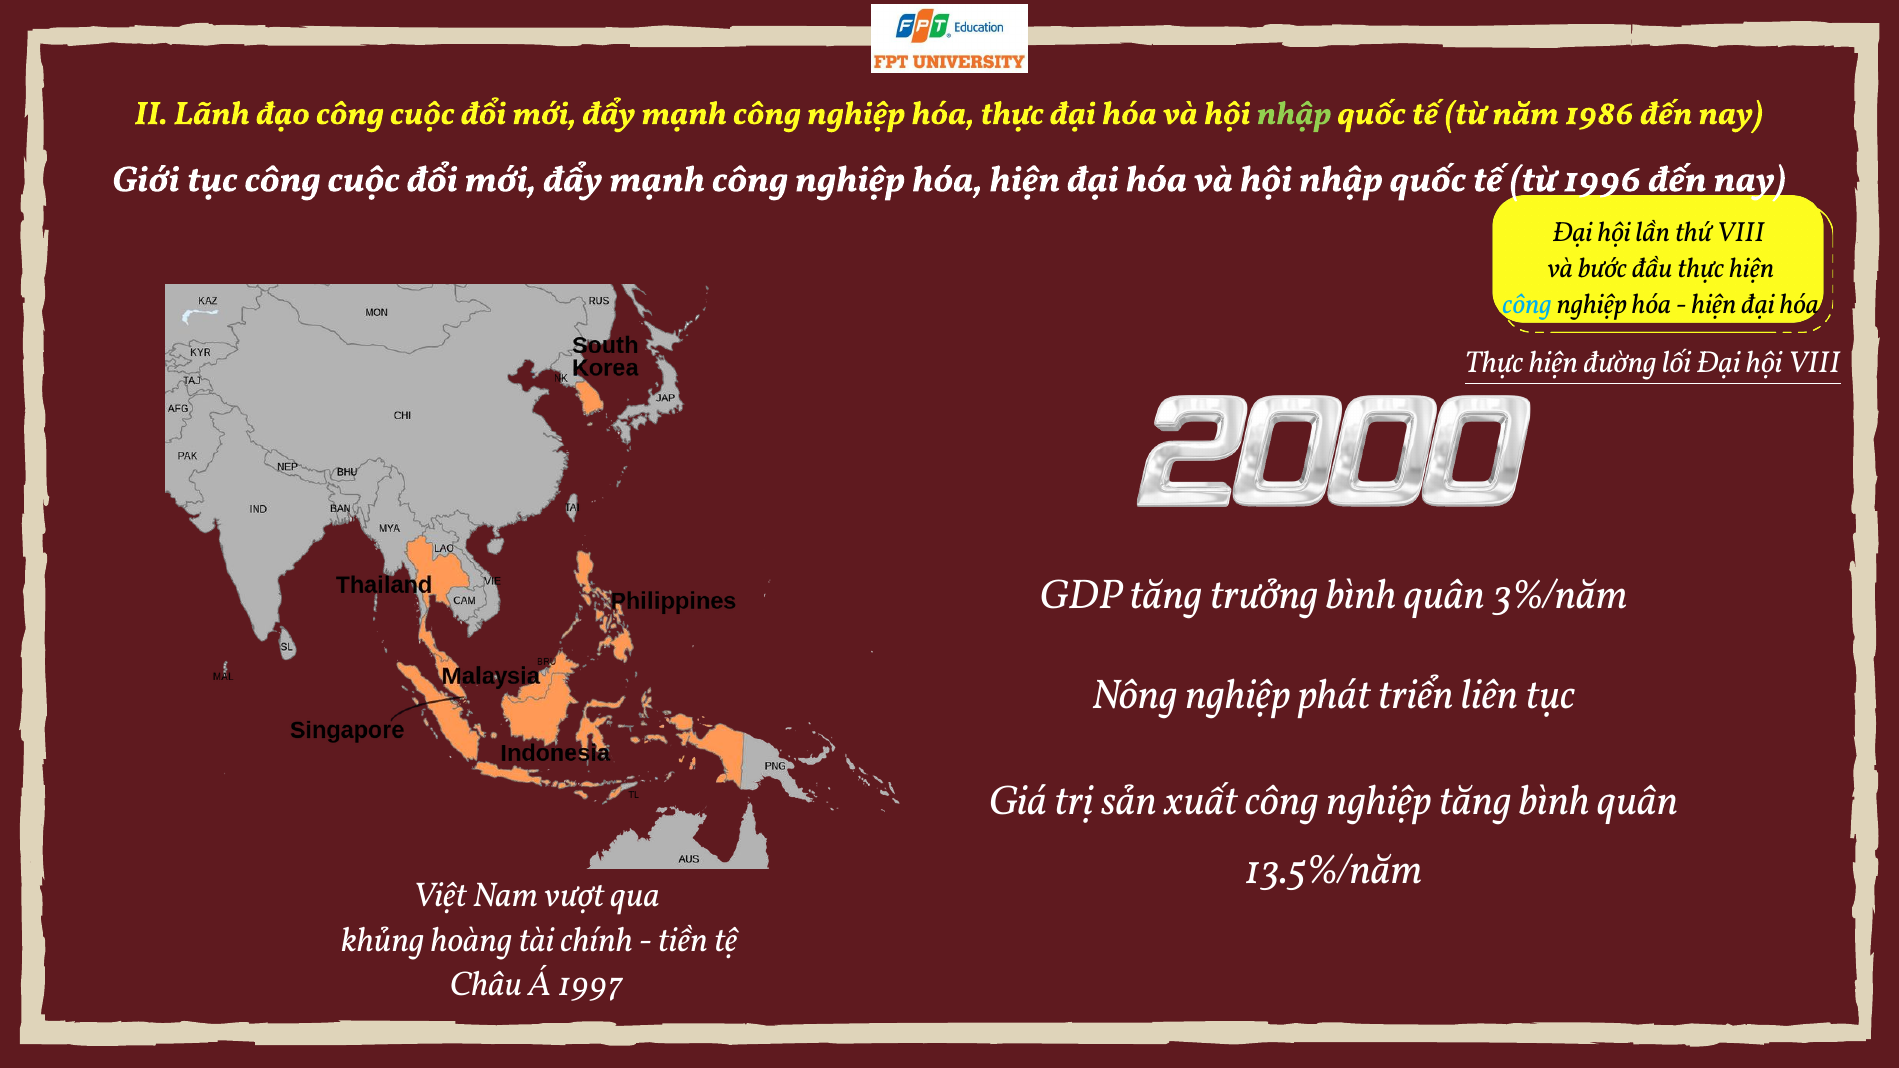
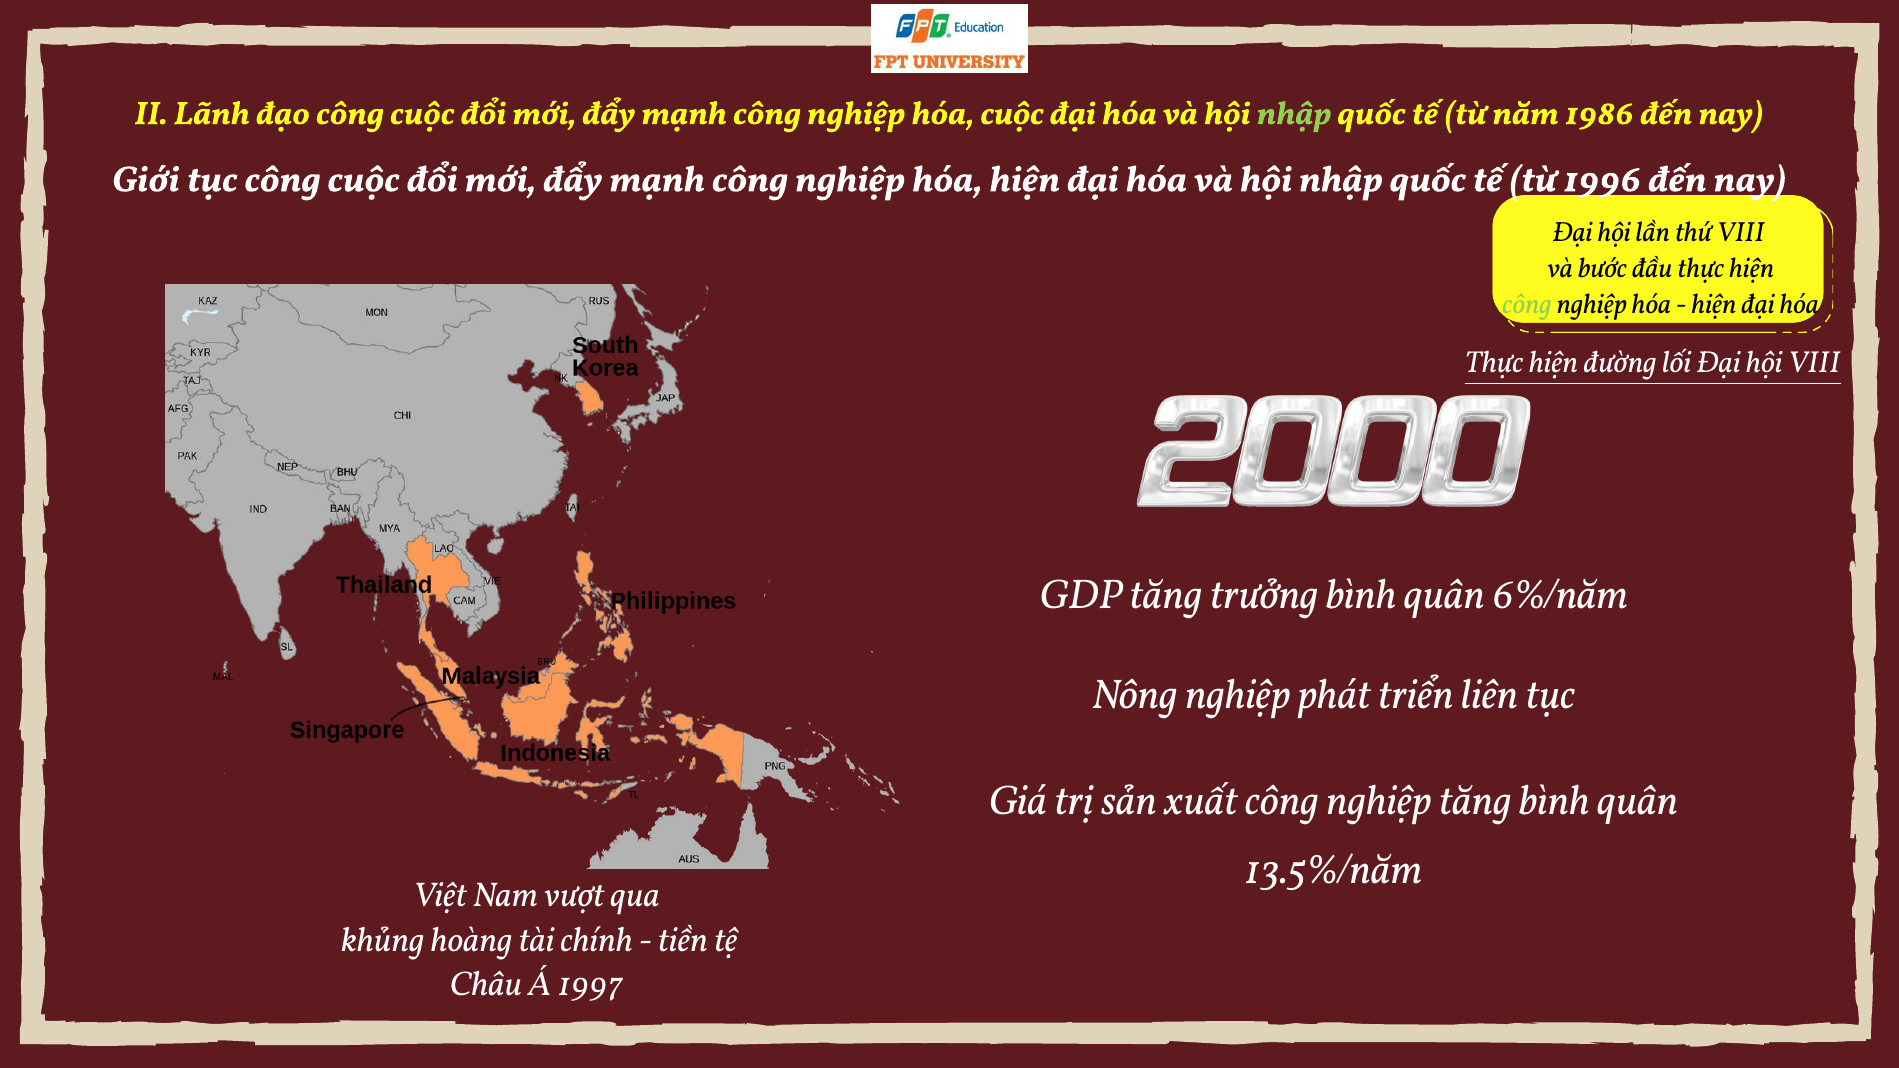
hóa thực: thực -> cuộc (1012, 113)
công colour: light blue -> light green (1527, 305)
3%/năm: 3%/năm -> 6%/năm (1560, 595)
